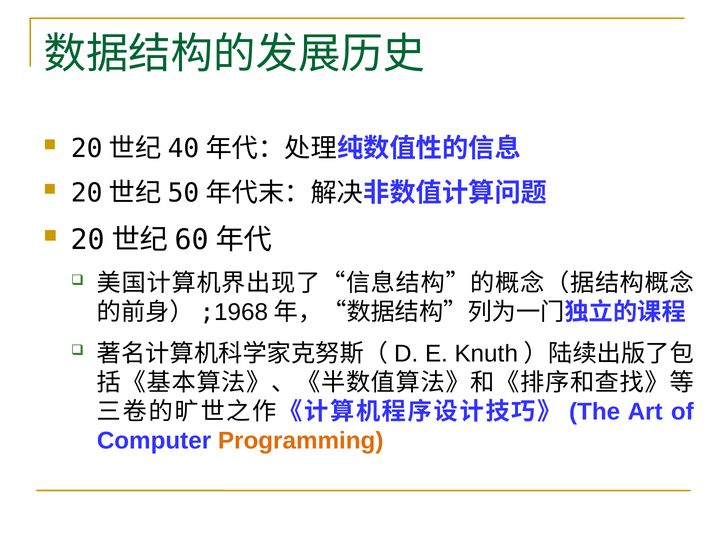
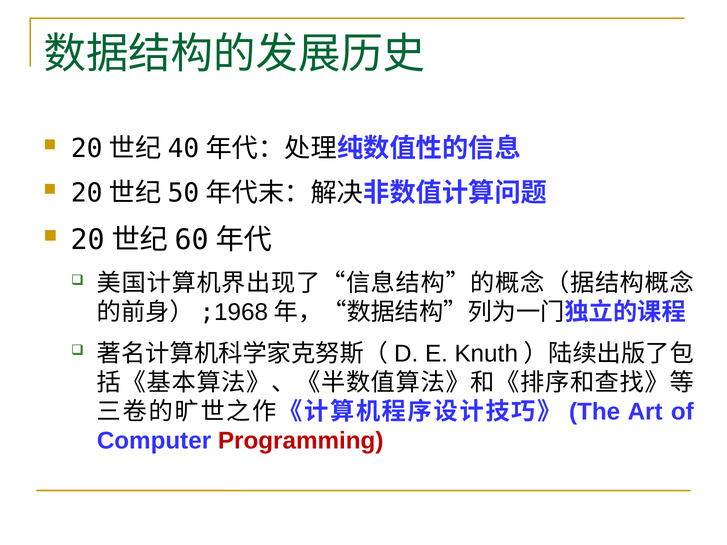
Programming colour: orange -> red (301, 441)
